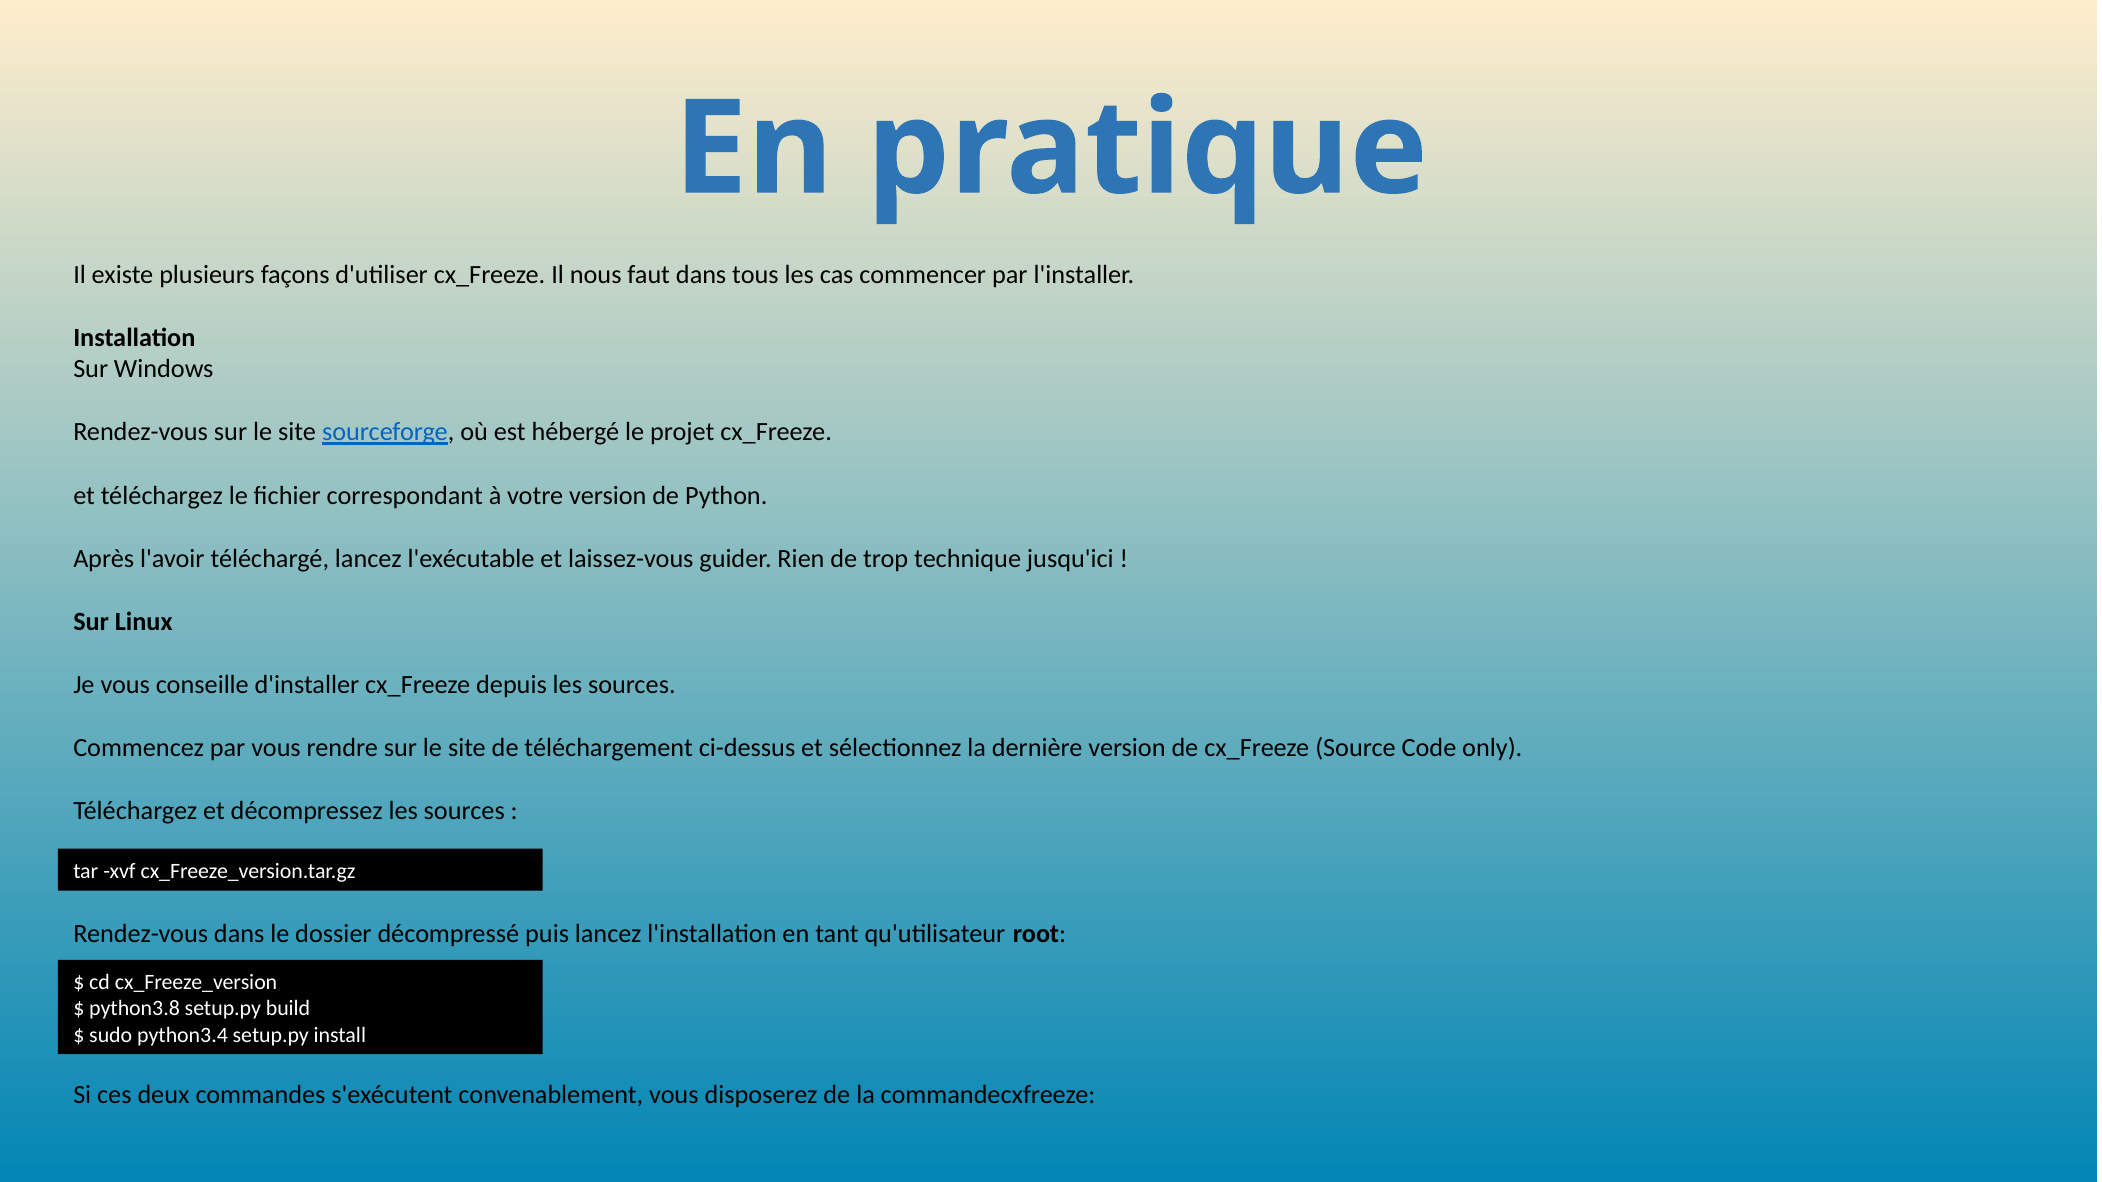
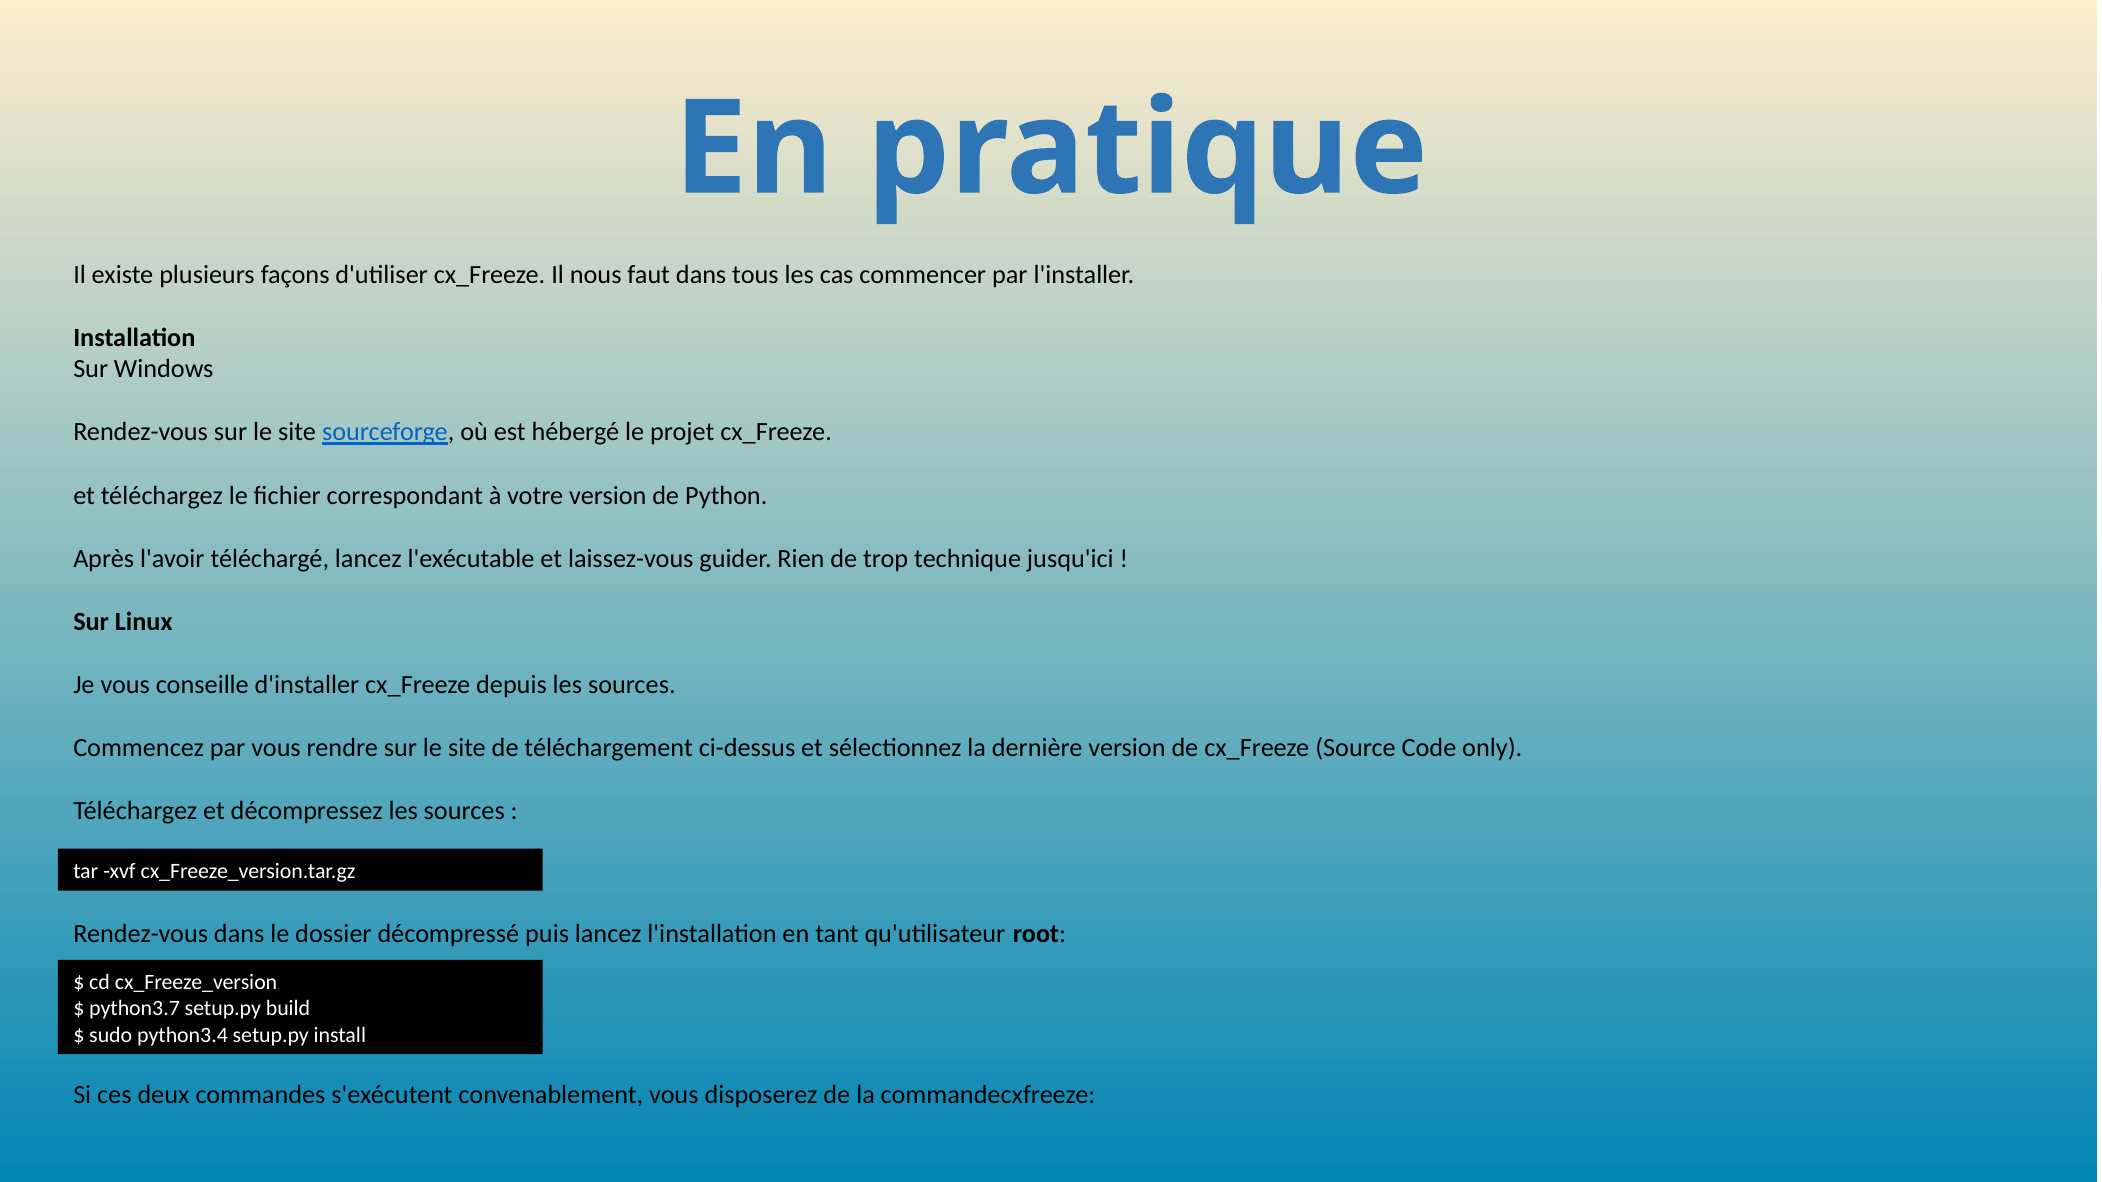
python3.8: python3.8 -> python3.7 (134, 1009)
